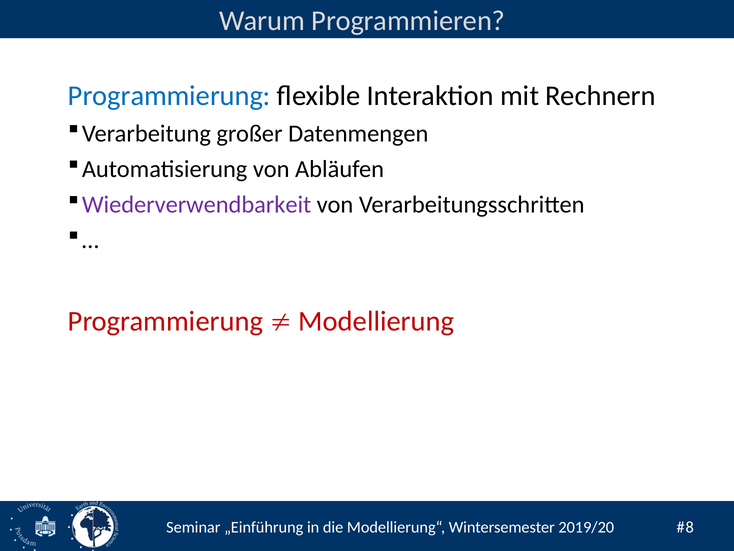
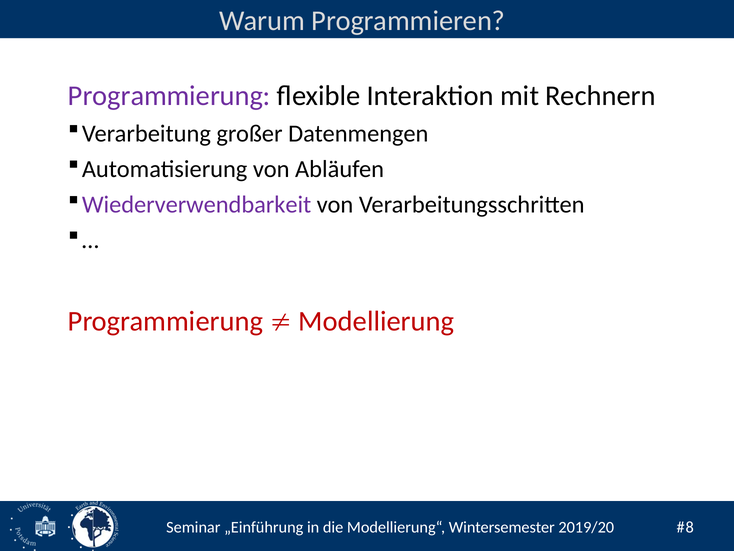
Programmierung colour: blue -> purple (169, 96)
